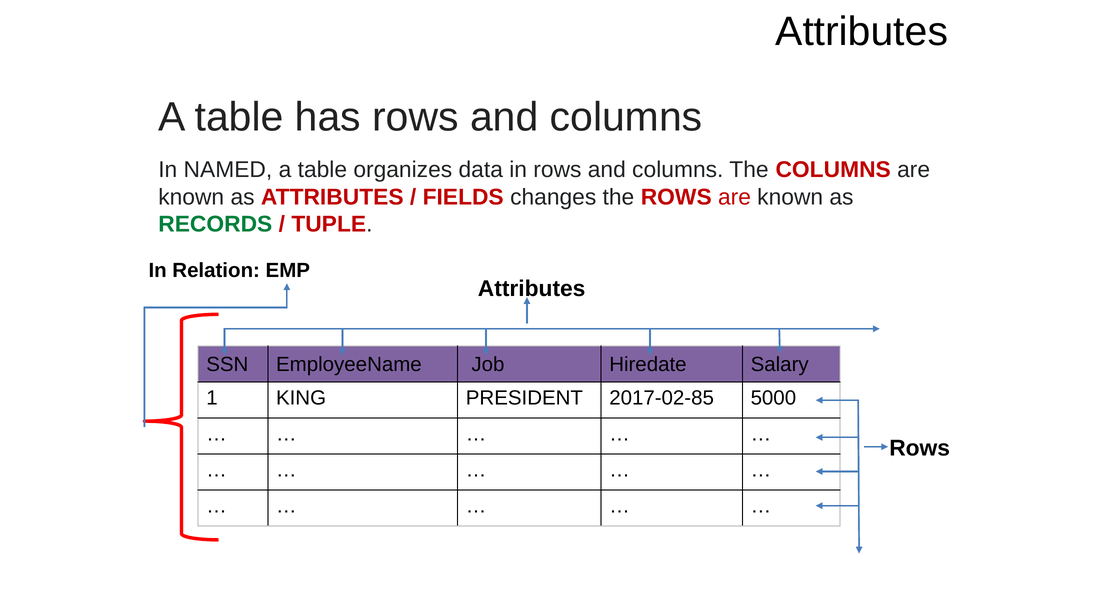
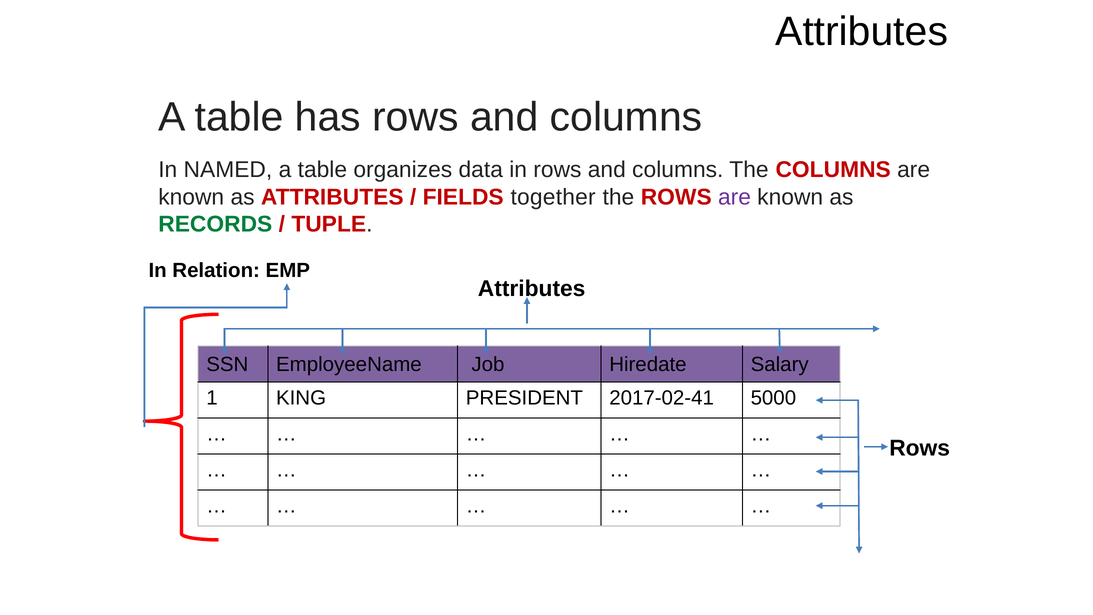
changes: changes -> together (553, 197)
are colour: red -> purple (734, 197)
2017-02-85: 2017-02-85 -> 2017-02-41 (662, 398)
